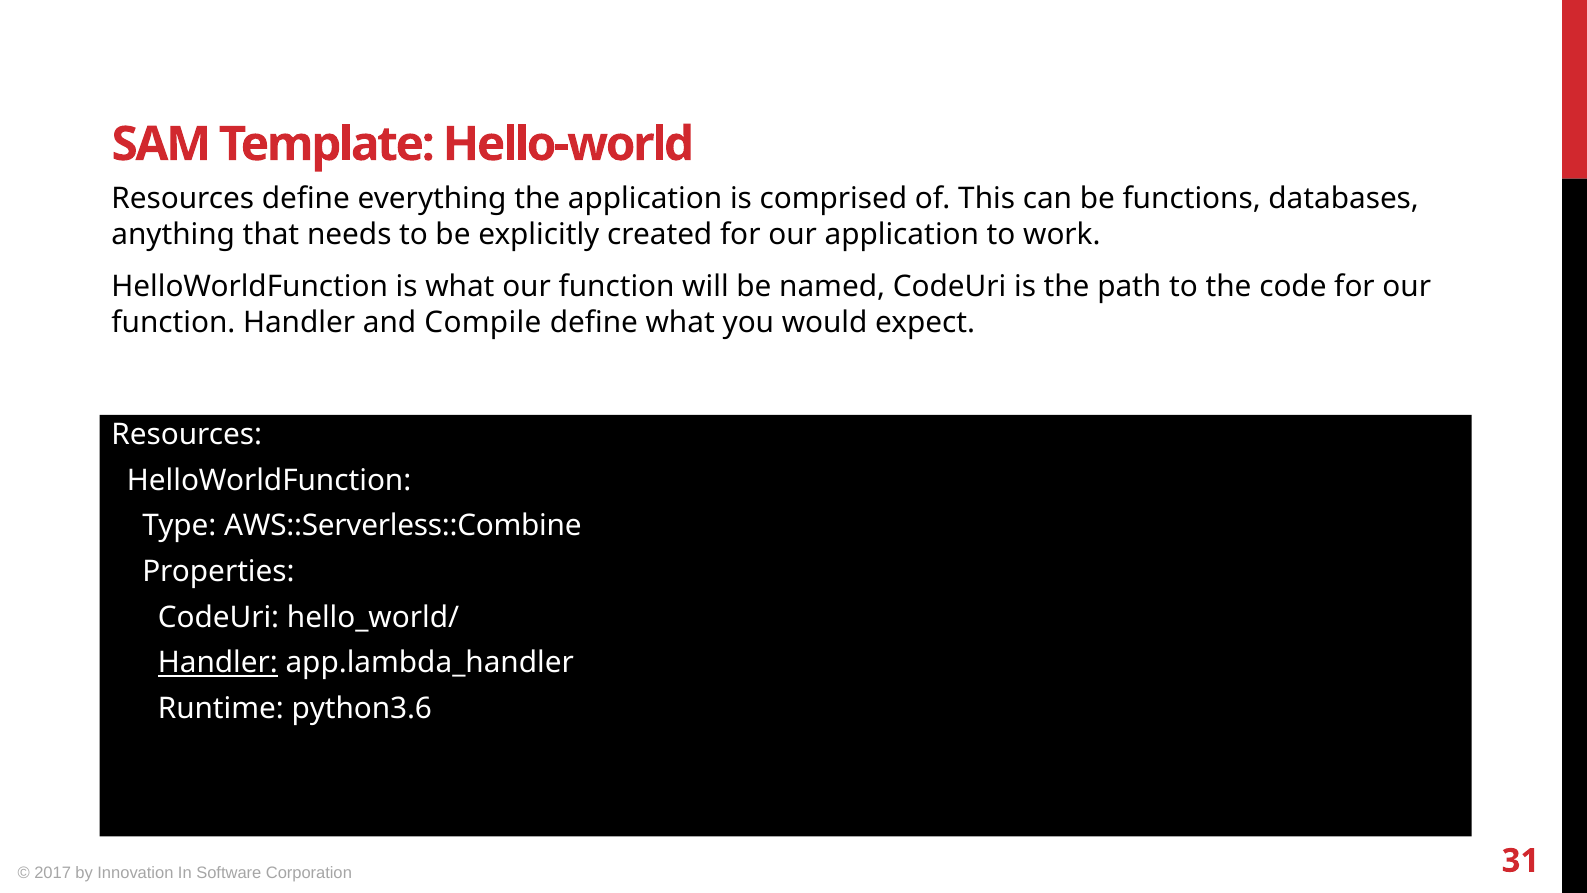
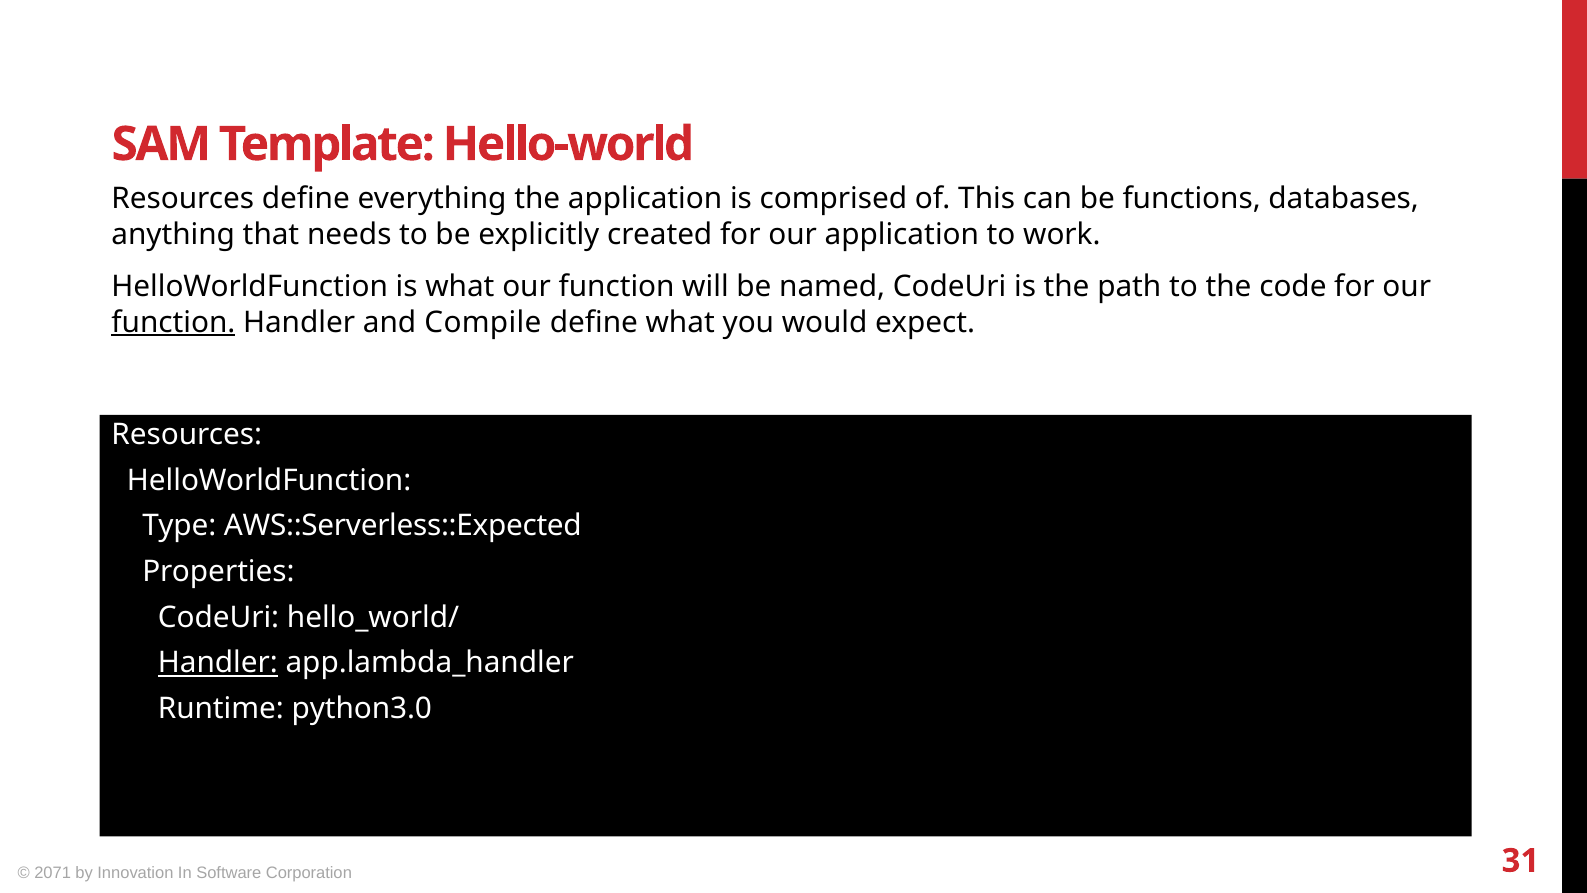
function underline: none -> present (173, 322)
AWS::Serverless::Combine: AWS::Serverless::Combine -> AWS::Serverless::Expected (403, 526)
python3.6: python3.6 -> python3.0 (362, 708)
2017: 2017 -> 2071 (53, 873)
